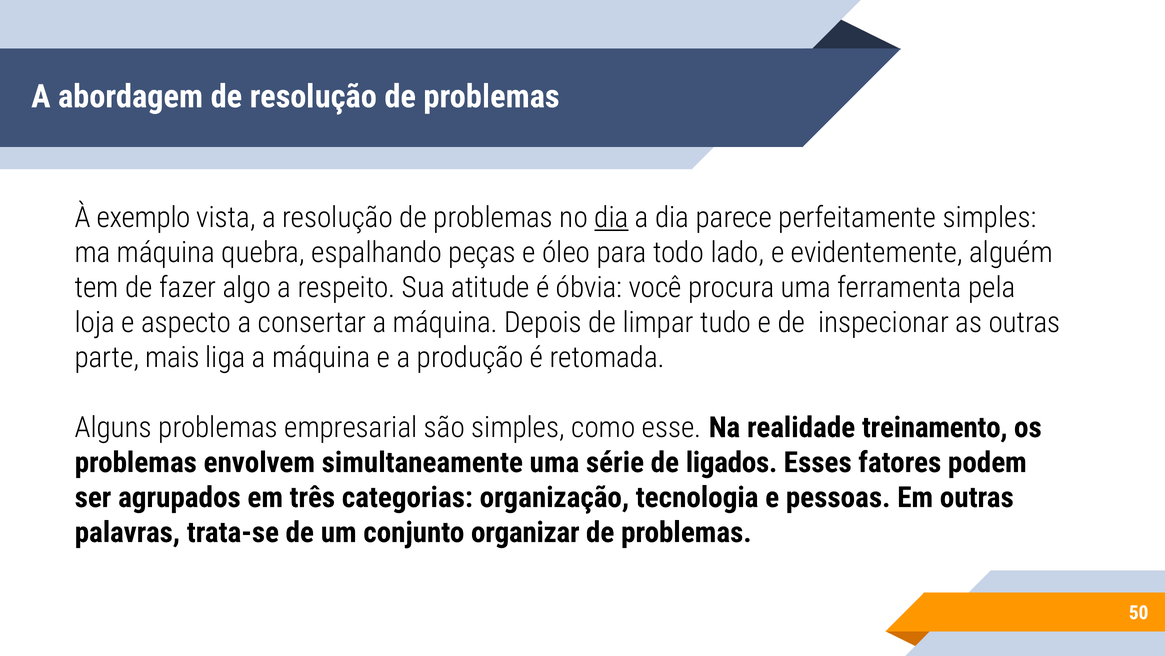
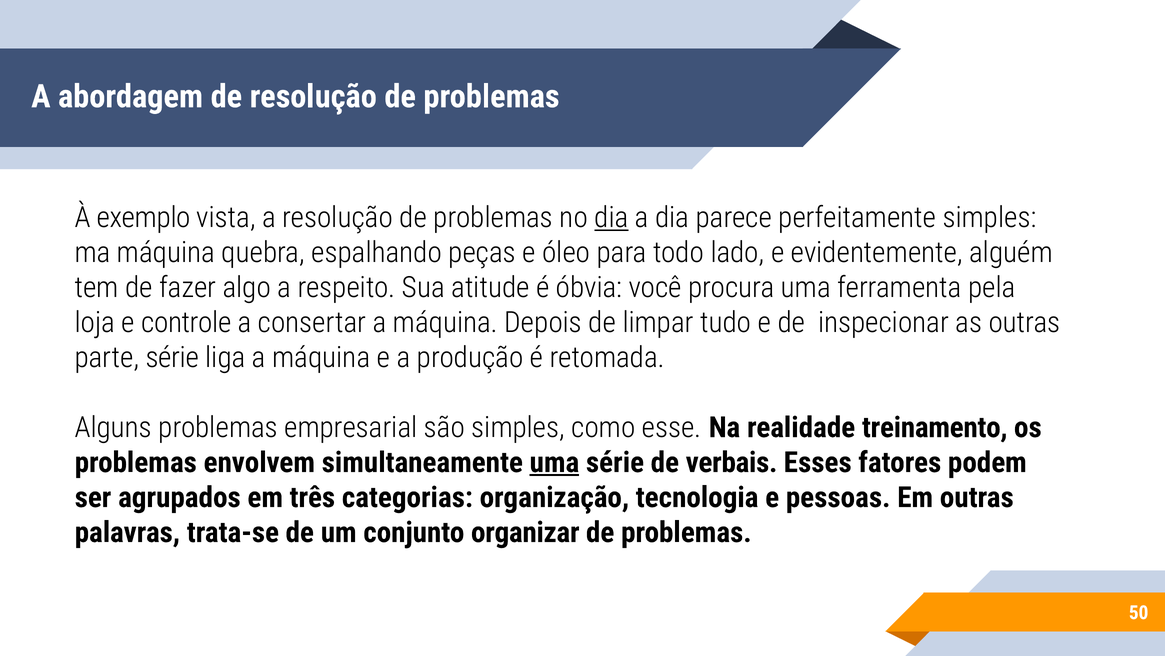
aspecto: aspecto -> controle (186, 322)
parte mais: mais -> série (172, 357)
uma underline: none -> present (554, 462)
ligados: ligados -> verbais (732, 462)
